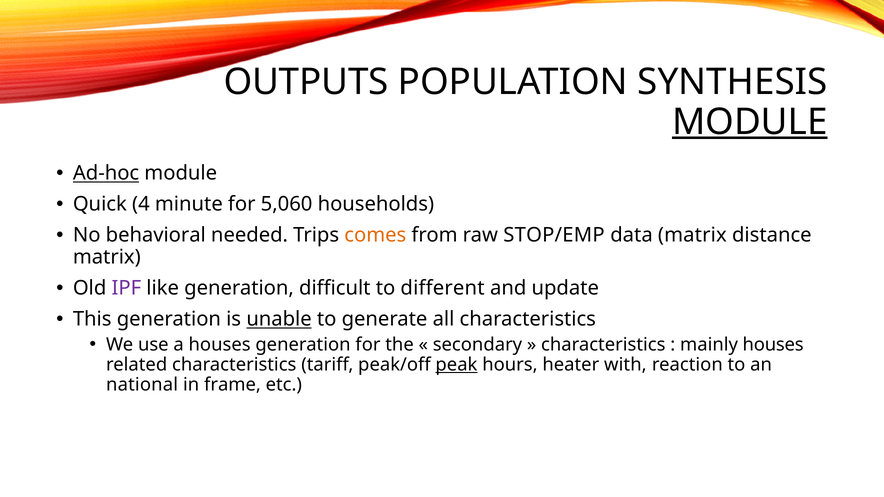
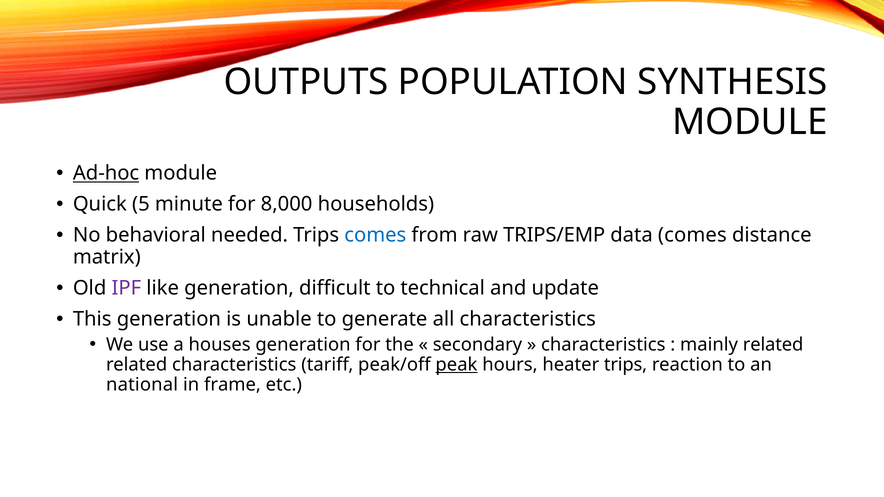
MODULE underline: present -> none (750, 122)
4: 4 -> 5 (141, 204)
5,060: 5,060 -> 8,000 (287, 204)
comes colour: orange -> blue (375, 235)
STOP/EMP: STOP/EMP -> TRIPS/EMP (554, 235)
data matrix: matrix -> comes (692, 235)
different: different -> technical (443, 288)
unable underline: present -> none (279, 319)
mainly houses: houses -> related (773, 345)
heater with: with -> trips (626, 365)
